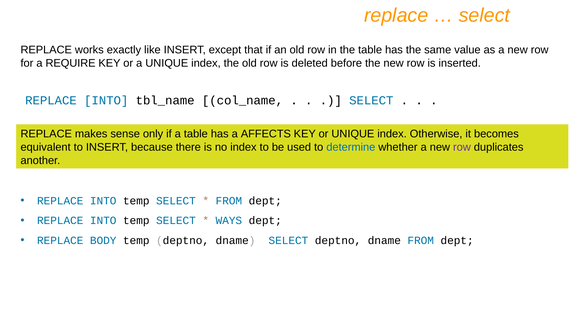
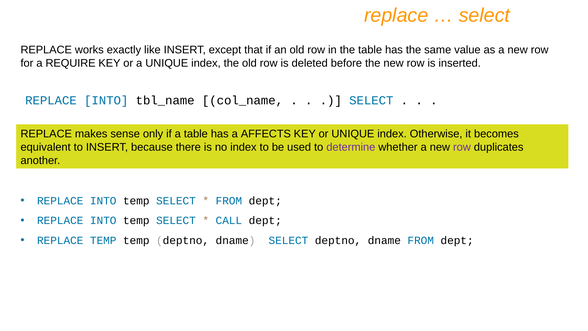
determine colour: blue -> purple (351, 147)
WAYS: WAYS -> CALL (229, 220)
REPLACE BODY: BODY -> TEMP (103, 240)
